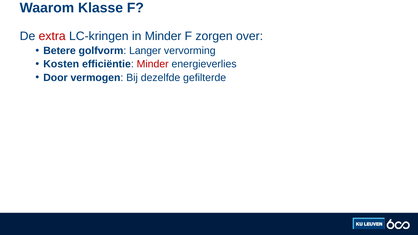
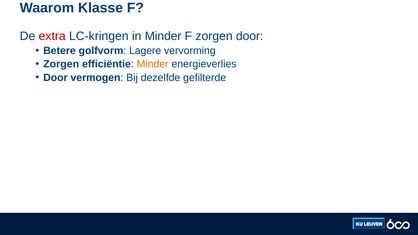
zorgen over: over -> door (250, 36)
Langer: Langer -> Lagere (145, 51)
Kosten: Kosten -> Zorgen (61, 64)
Minder colour: red -> orange (153, 64)
